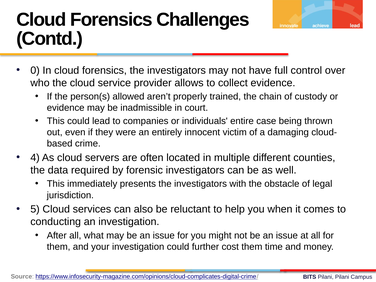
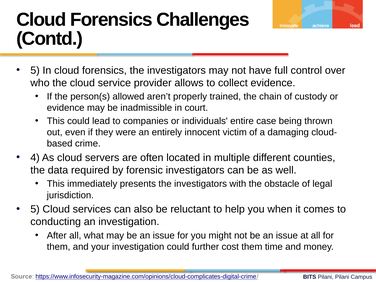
0: 0 -> 5 (35, 70)
